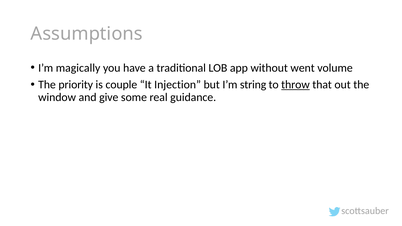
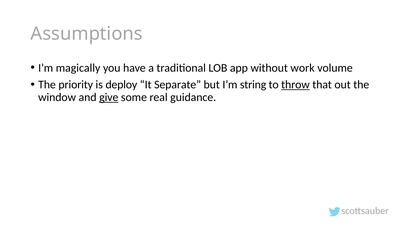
went: went -> work (303, 68)
couple: couple -> deploy (121, 85)
Injection: Injection -> Separate (178, 85)
give underline: none -> present (109, 97)
